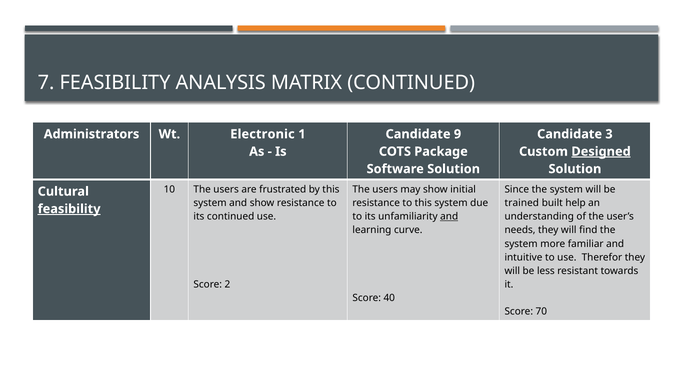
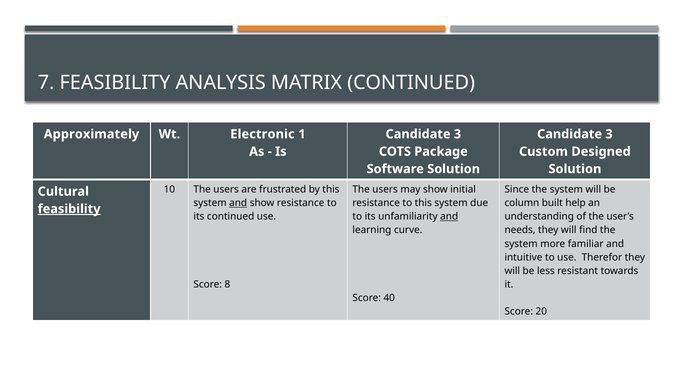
Administrators: Administrators -> Approximately (91, 134)
9: 9 -> 3 (457, 134)
Designed underline: present -> none (601, 152)
and underline: none -> present (238, 203)
trained: trained -> column (522, 203)
2: 2 -> 8 (227, 285)
70: 70 -> 20 (541, 312)
